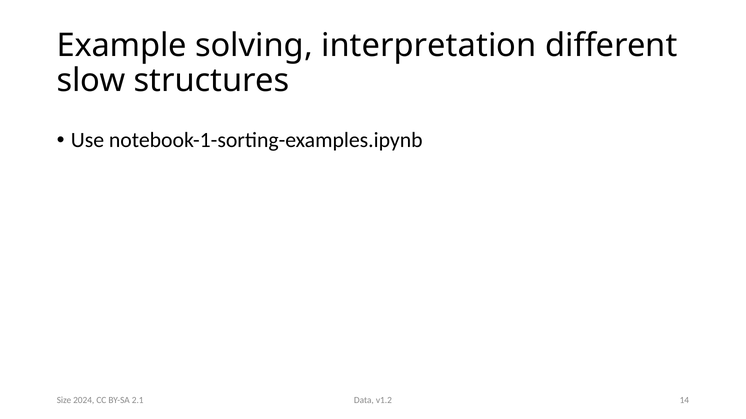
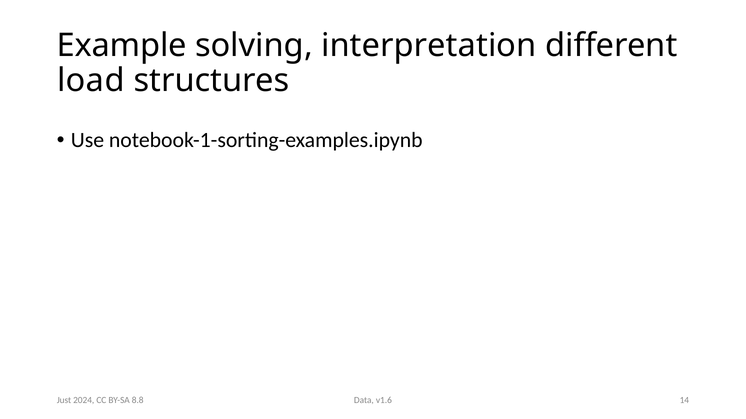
slow: slow -> load (91, 81)
v1.2: v1.2 -> v1.6 (384, 401)
Size: Size -> Just (64, 401)
2.1: 2.1 -> 8.8 (138, 401)
